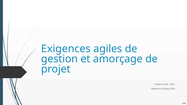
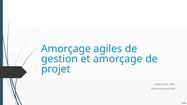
Exigences: Exigences -> Amorçage (66, 49)
